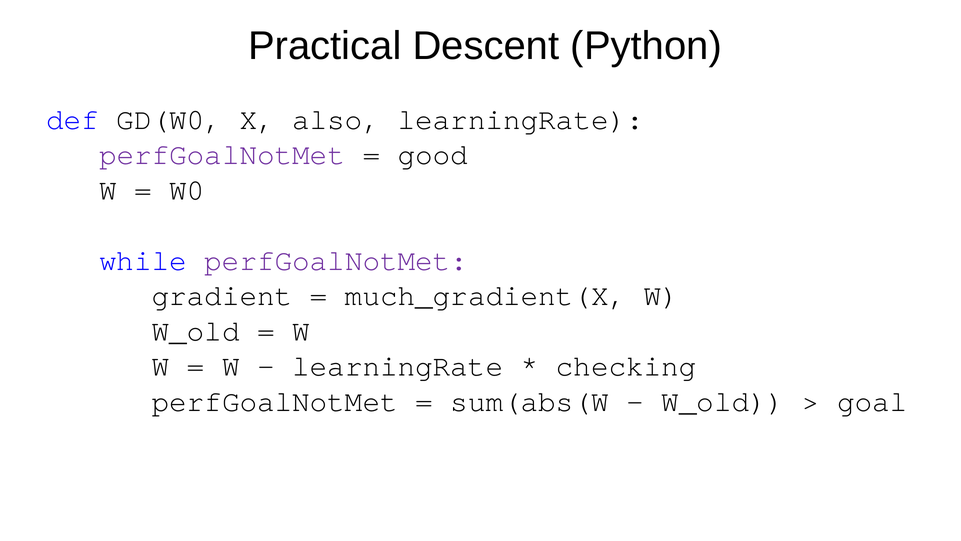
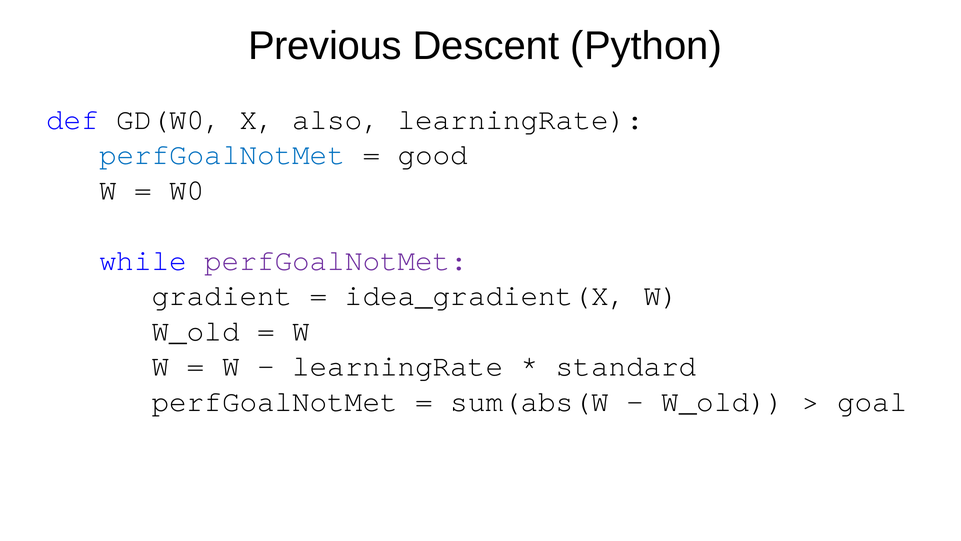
Practical: Practical -> Previous (325, 46)
perfGoalNotMet colour: purple -> blue (222, 155)
much_gradient(X: much_gradient(X -> idea_gradient(X (486, 295)
checking: checking -> standard (626, 366)
